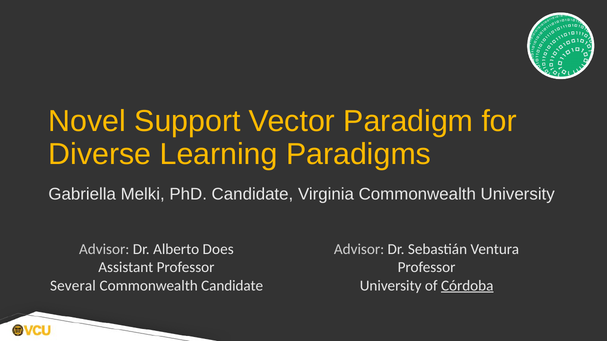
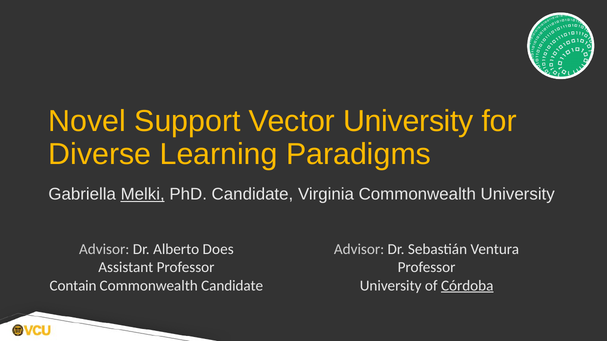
Vector Paradigm: Paradigm -> University (408, 122)
Melki underline: none -> present (143, 194)
Several: Several -> Contain (73, 286)
